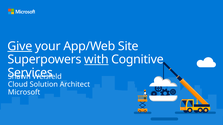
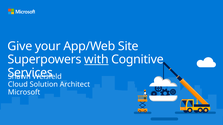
Give underline: present -> none (20, 46)
